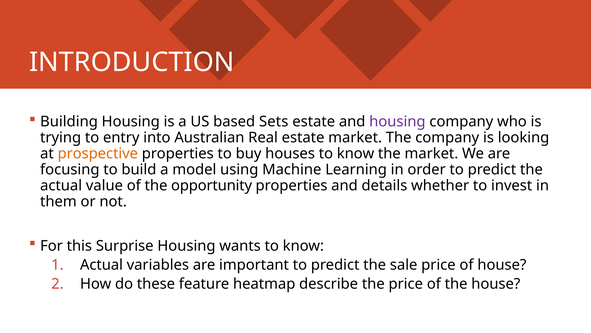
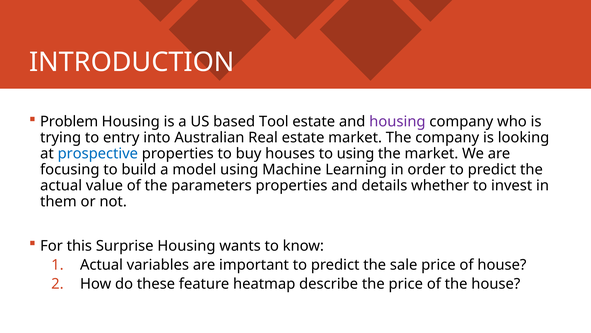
Building: Building -> Problem (69, 122)
Sets: Sets -> Tool (274, 122)
prospective colour: orange -> blue (98, 153)
houses to know: know -> using (356, 153)
opportunity: opportunity -> parameters (212, 185)
